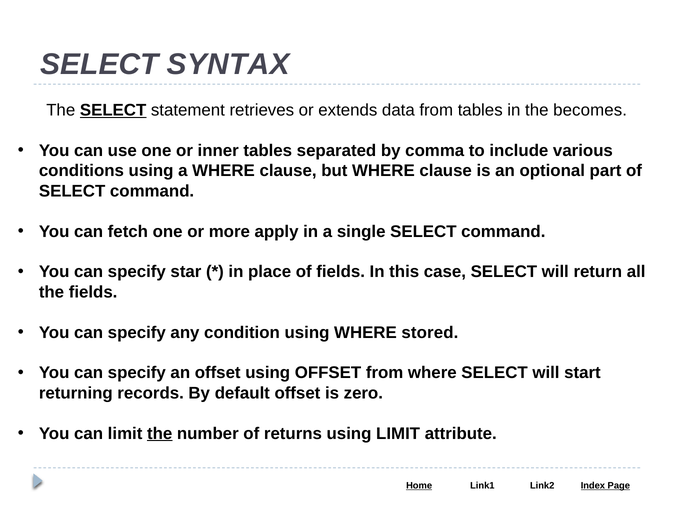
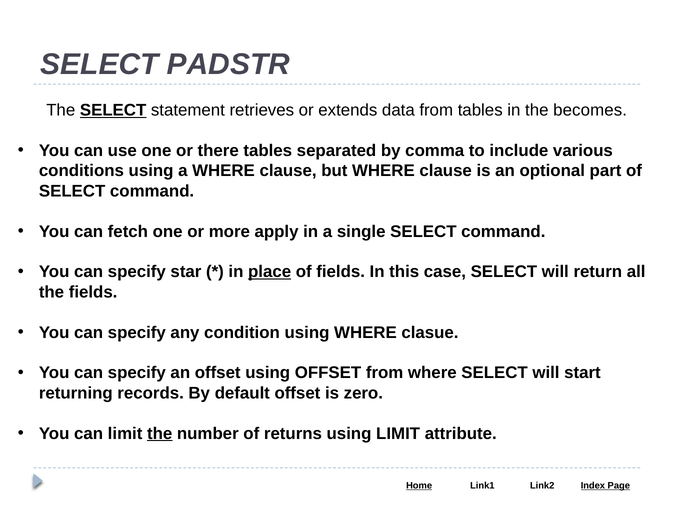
SYNTAX: SYNTAX -> PADSTR (228, 65)
inner: inner -> there (218, 151)
place underline: none -> present (270, 272)
stored: stored -> clasue (430, 333)
